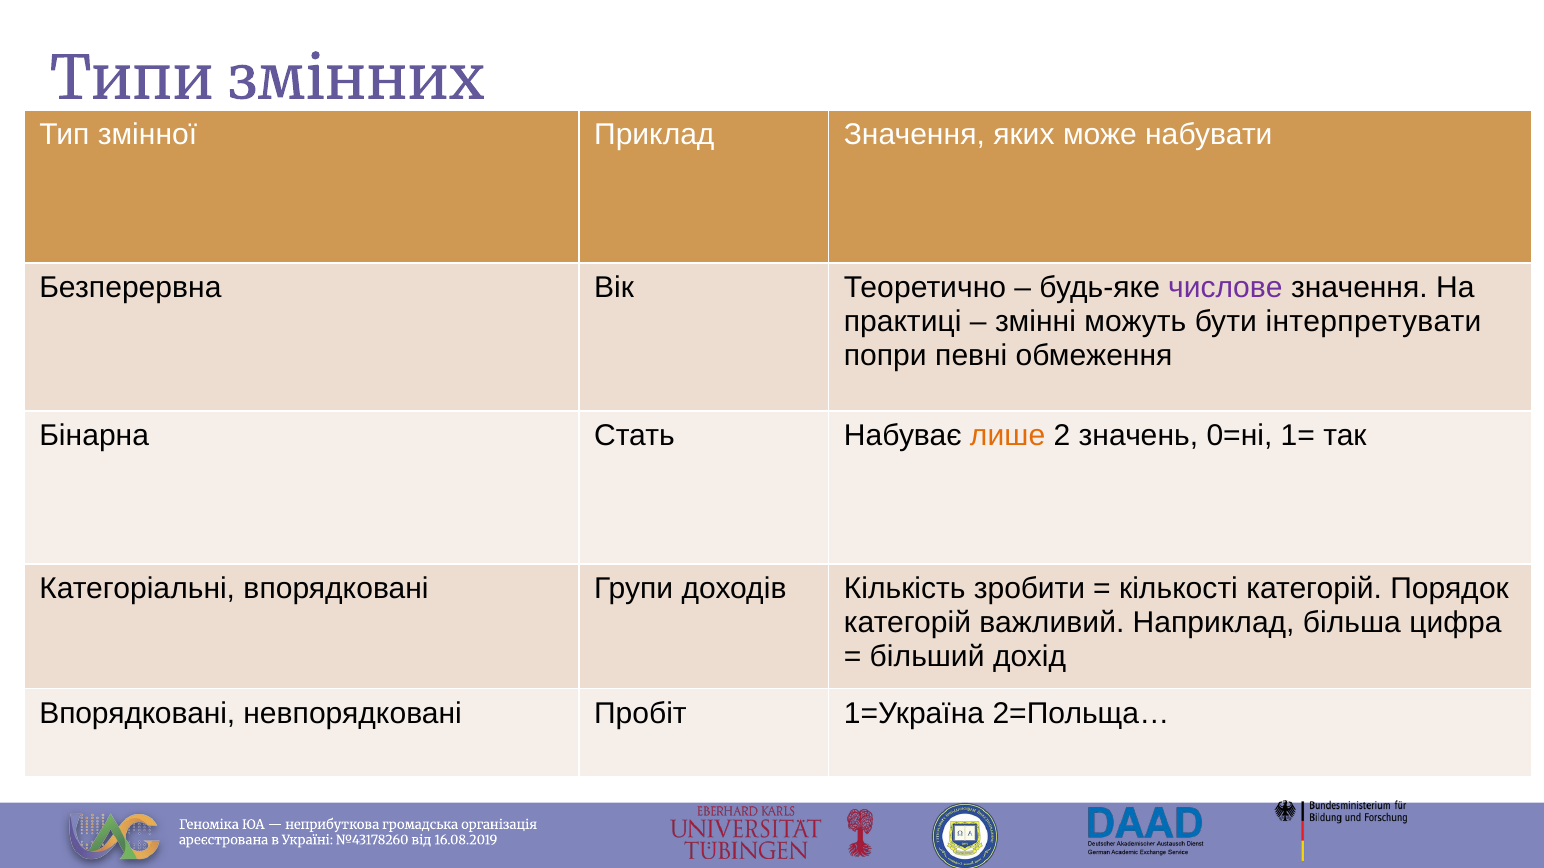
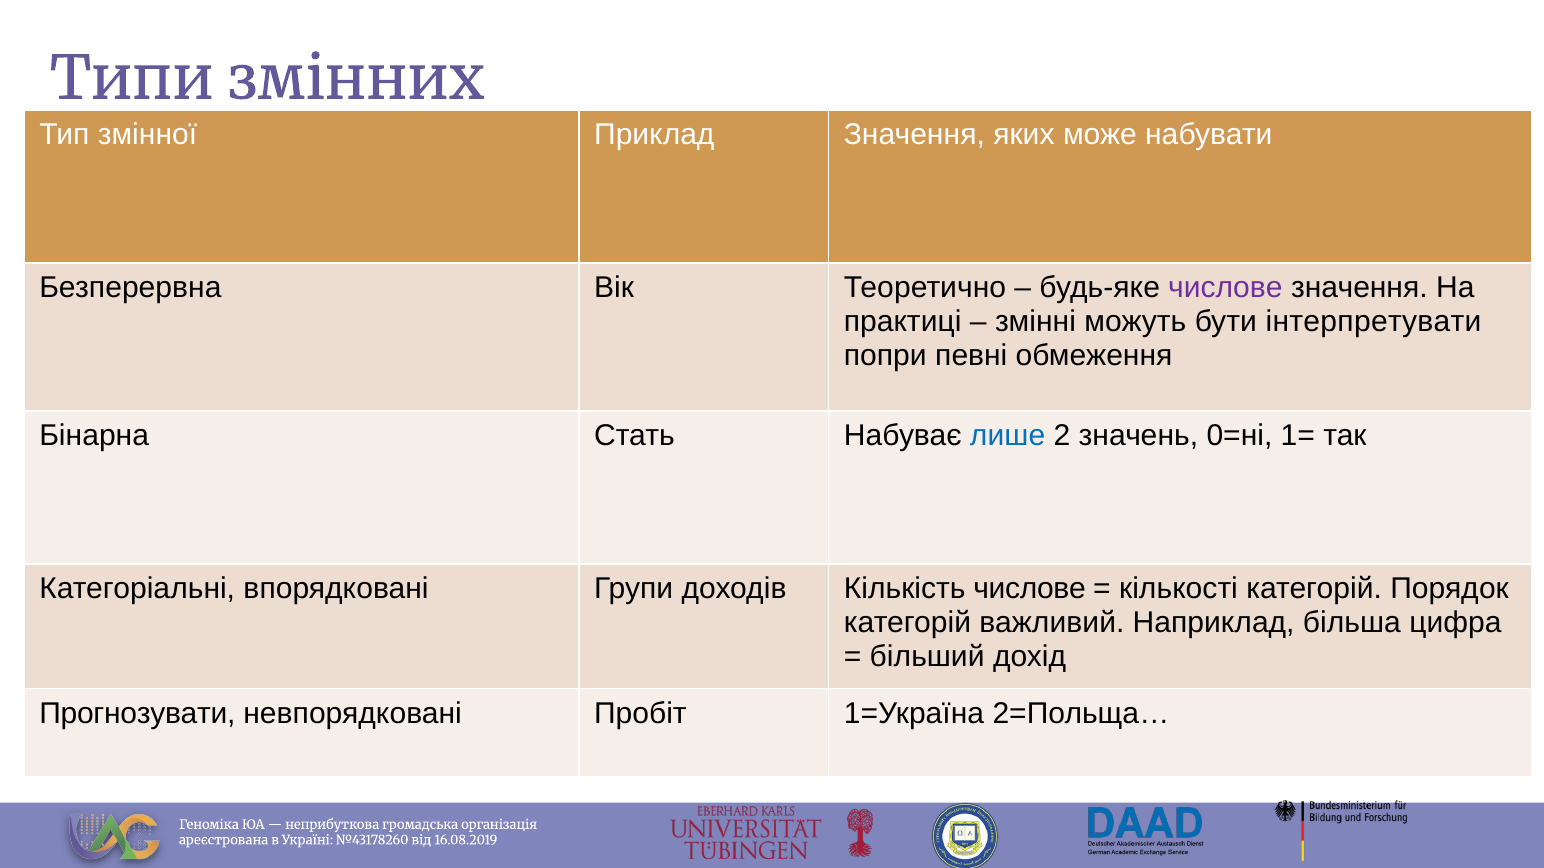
лише colour: orange -> blue (1008, 436)
Кількість зробити: зробити -> числове (1030, 589)
Впорядковані: Впорядковані -> Прогнозувати (137, 714)
